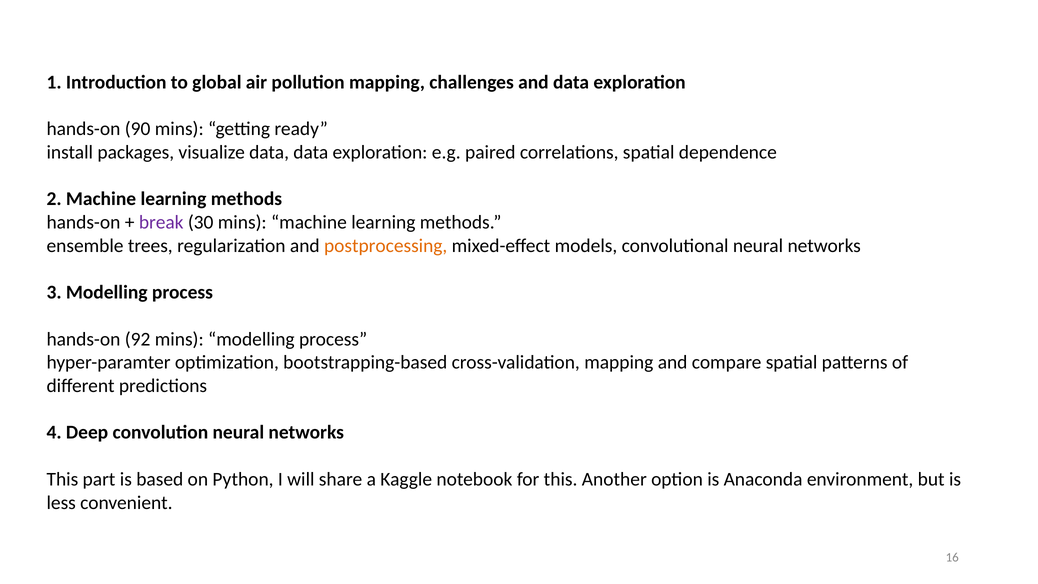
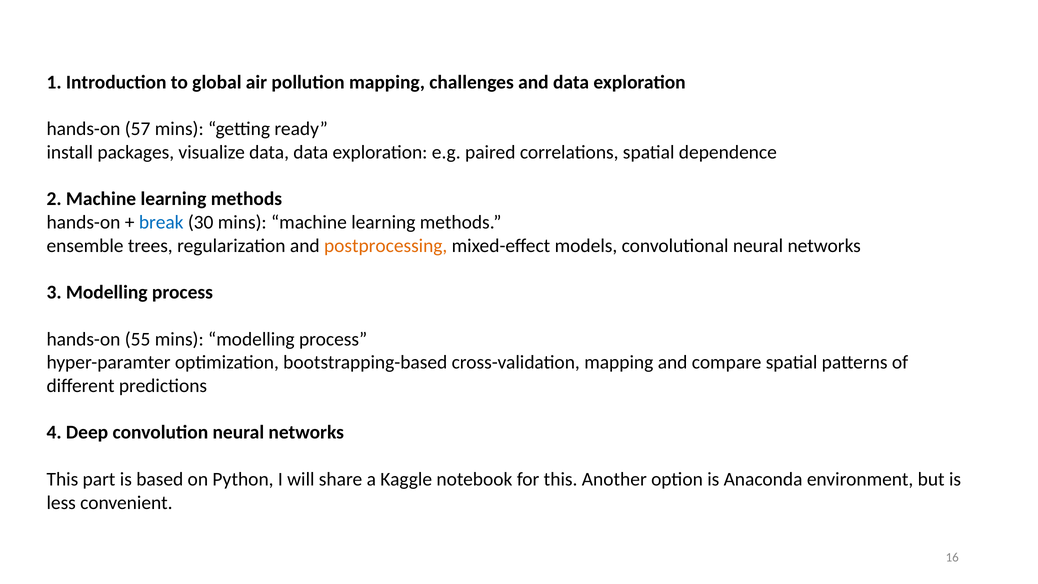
90: 90 -> 57 (138, 129)
break colour: purple -> blue (161, 222)
92: 92 -> 55 (138, 339)
